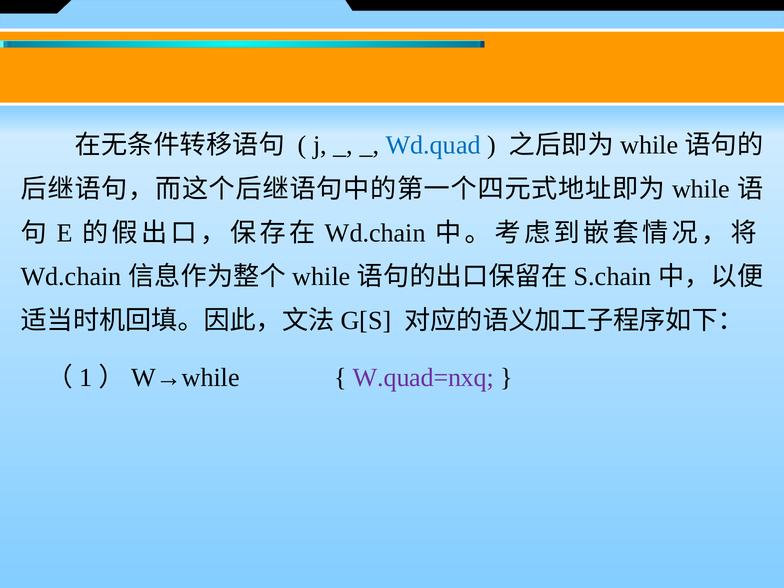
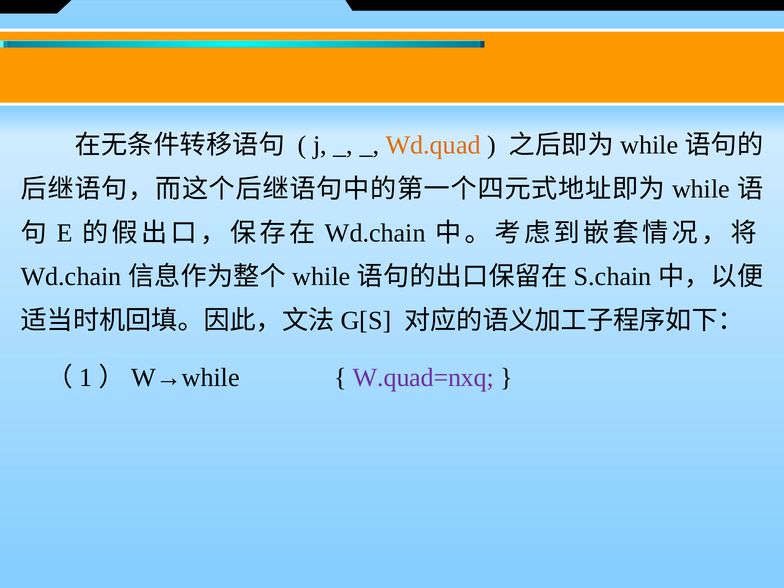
Wd.quad colour: blue -> orange (433, 145)
